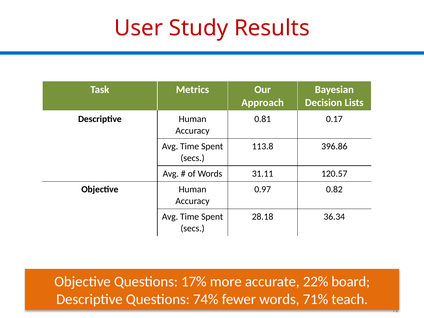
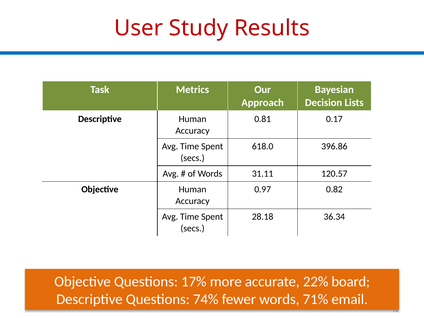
113.8: 113.8 -> 618.0 (263, 146)
teach: teach -> email (350, 299)
